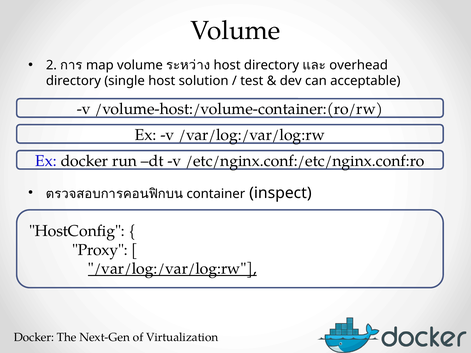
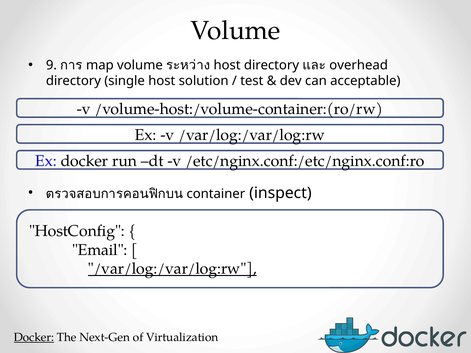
2: 2 -> 9 (51, 65)
Proxy: Proxy -> Email (100, 250)
Docker underline: none -> present (34, 338)
